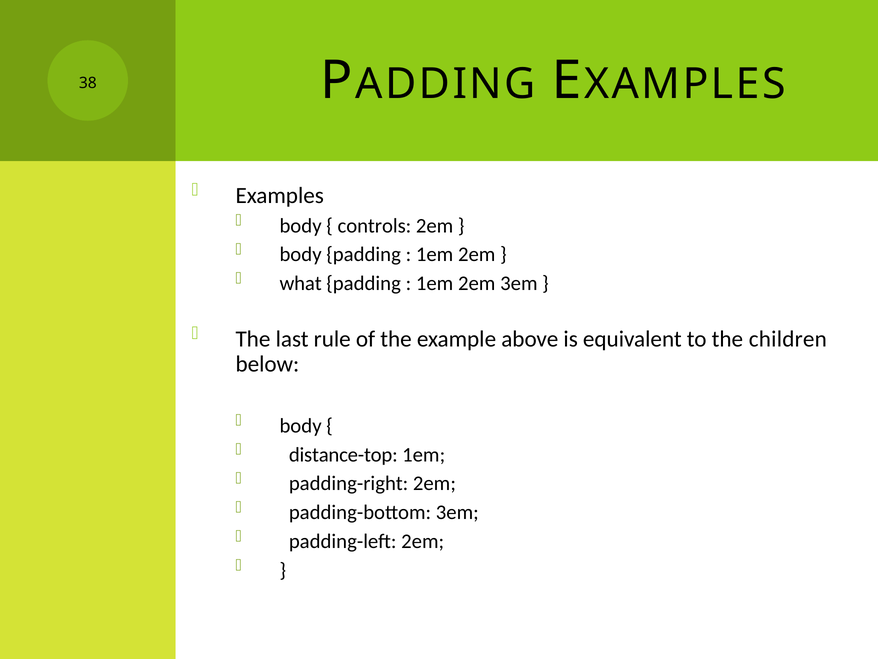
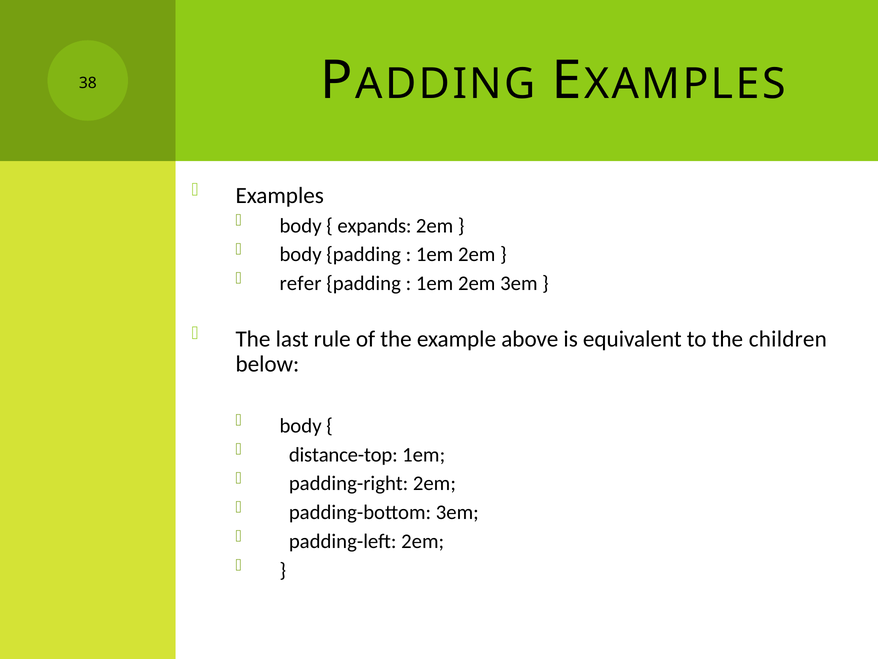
controls: controls -> expands (374, 225)
what: what -> refer (300, 283)
